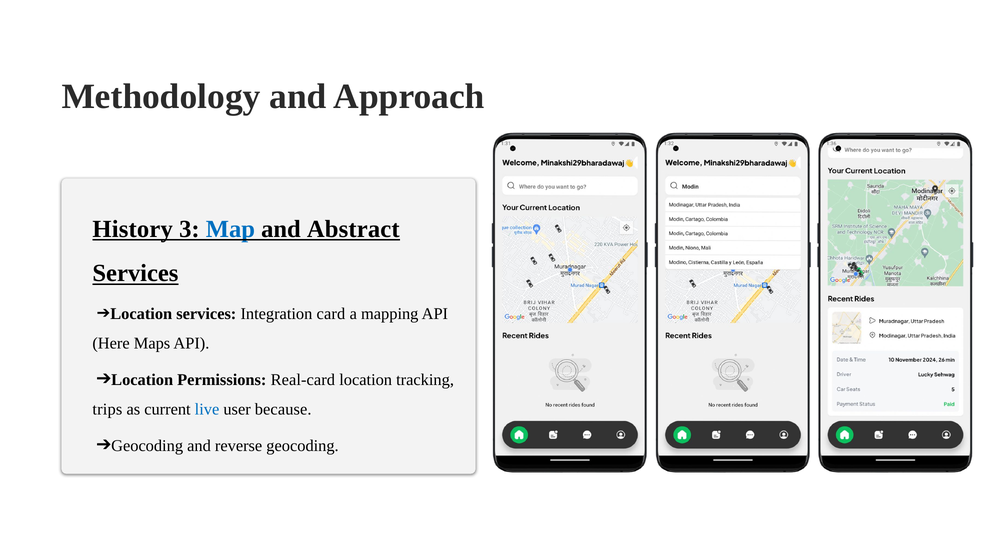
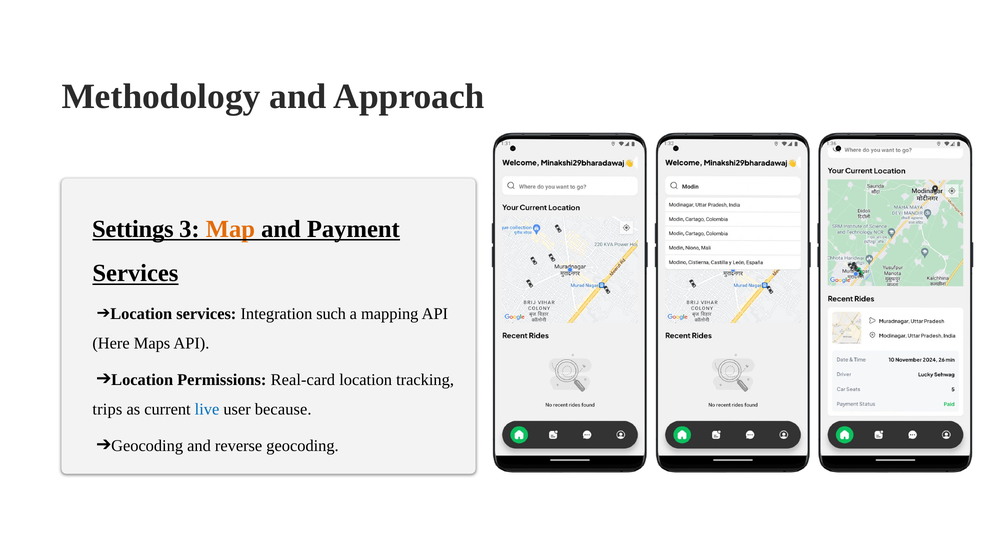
History: History -> Settings (133, 229)
Map colour: blue -> orange (230, 229)
Abstract: Abstract -> Payment (353, 229)
card: card -> such (331, 314)
